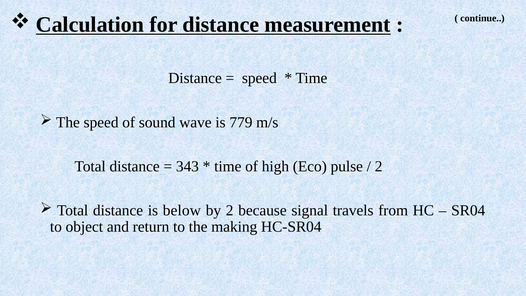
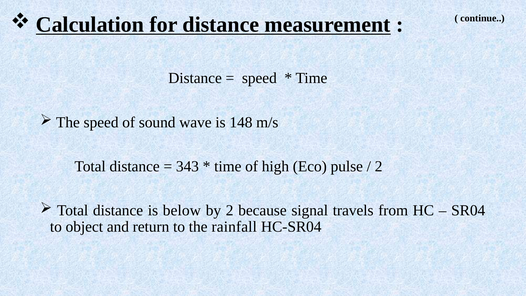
779: 779 -> 148 (241, 122)
making: making -> rainfall (234, 227)
